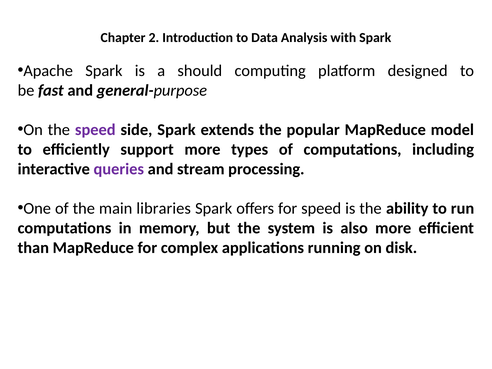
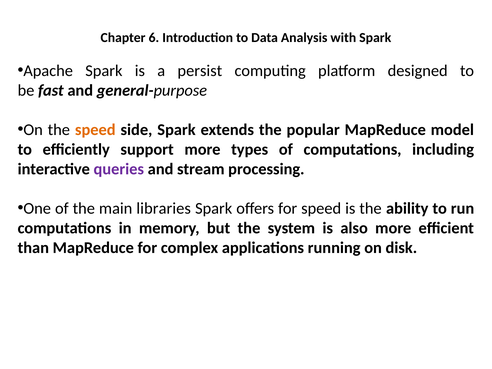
2: 2 -> 6 (154, 38)
should: should -> persist (200, 71)
speed colour: purple -> orange (95, 130)
